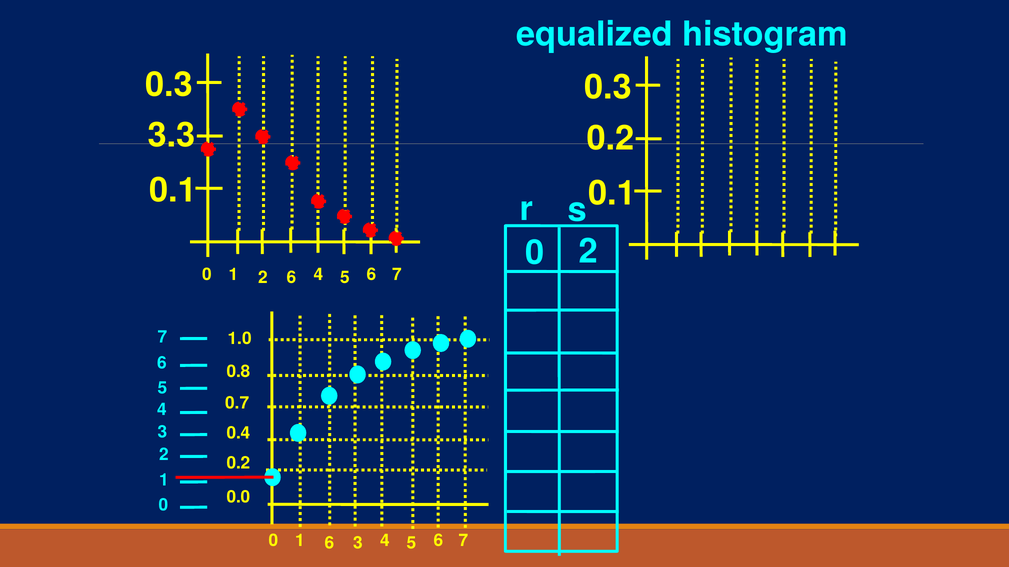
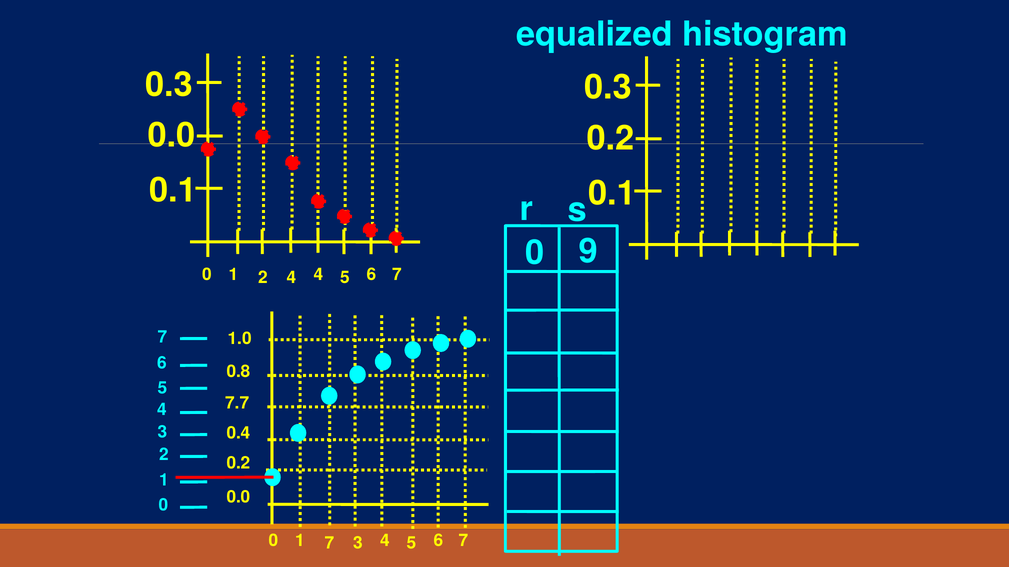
3.3: 3.3 -> 0.0 (172, 136)
0 2: 2 -> 9 (589, 252)
2 6: 6 -> 4 (291, 278)
0.7: 0.7 -> 7.7 (237, 403)
1 6: 6 -> 7 (329, 544)
